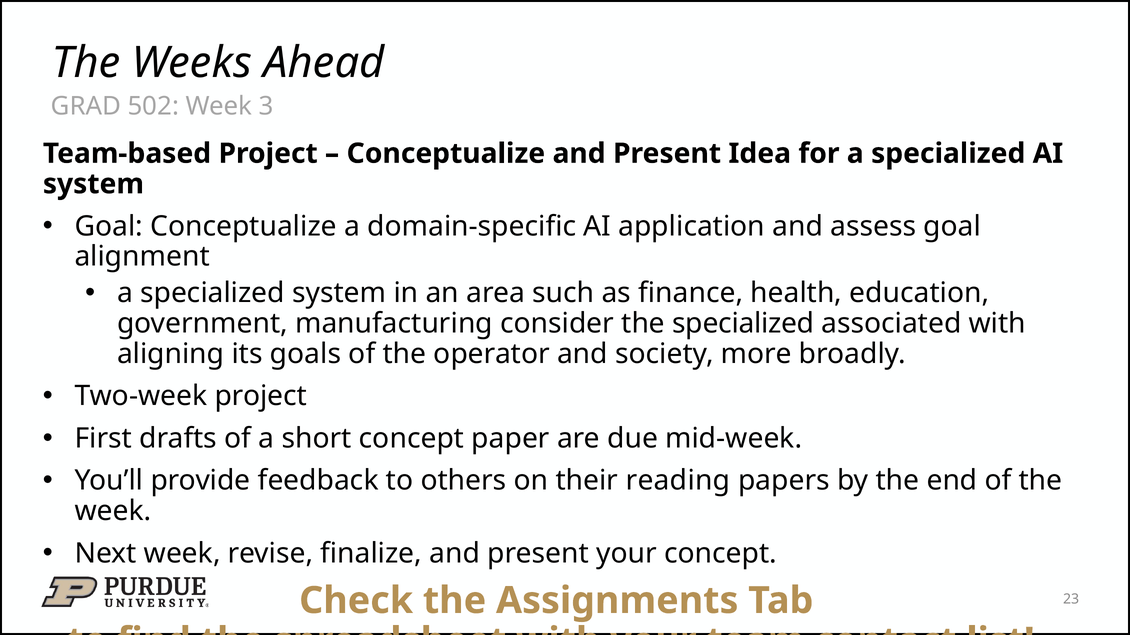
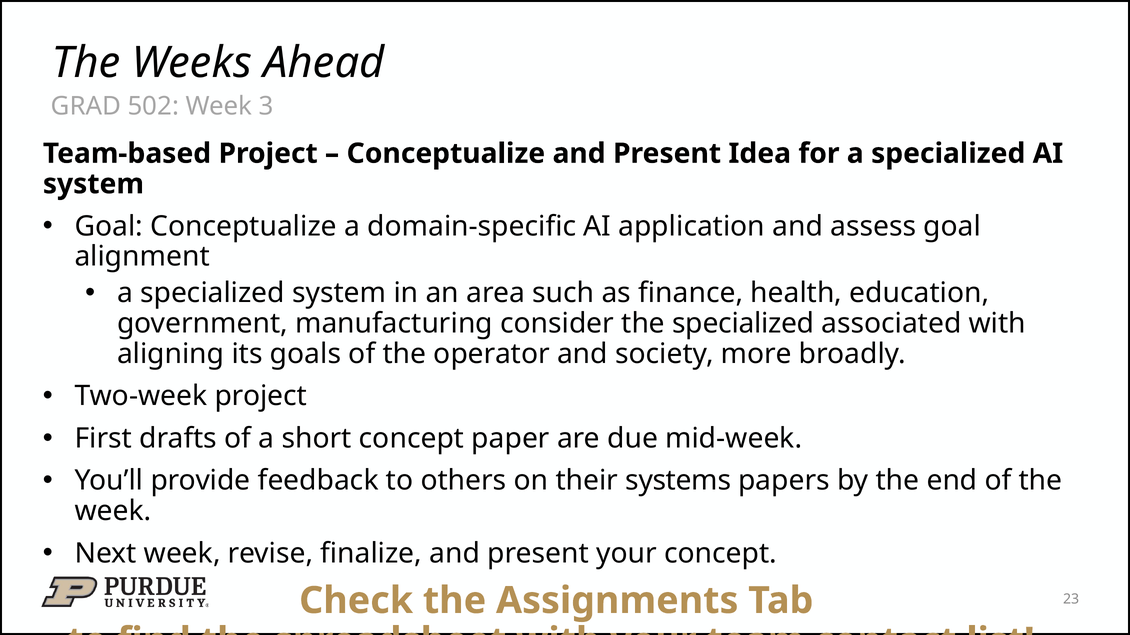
reading: reading -> systems (678, 481)
